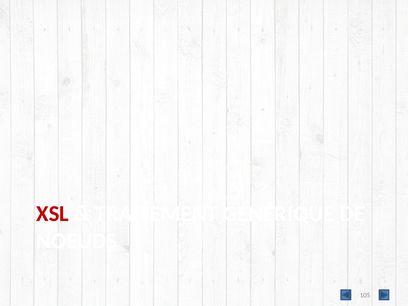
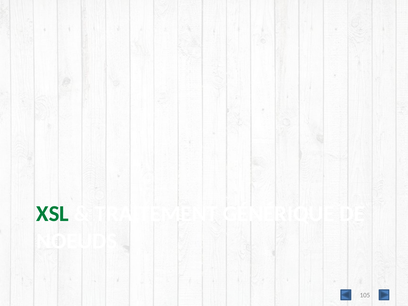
XSL colour: red -> green (53, 214)
